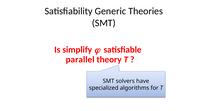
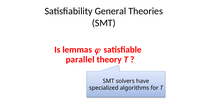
Generic: Generic -> General (110, 11)
simplify: simplify -> lemmas (77, 50)
